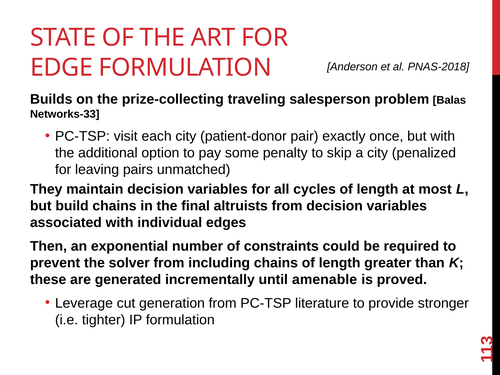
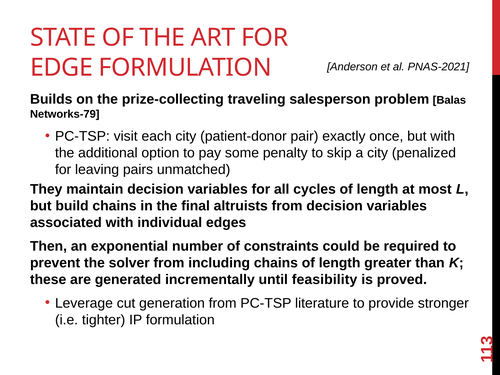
PNAS-2018: PNAS-2018 -> PNAS-2021 (438, 67)
Networks-33: Networks-33 -> Networks-79 (65, 114)
amenable: amenable -> feasibility (325, 280)
